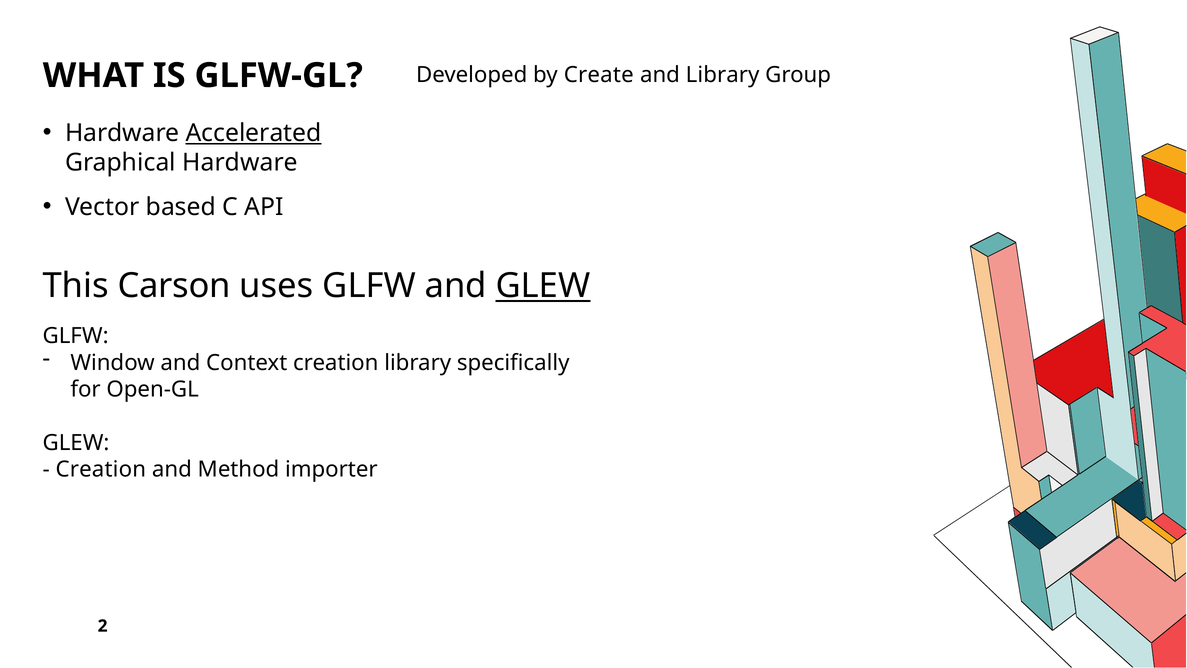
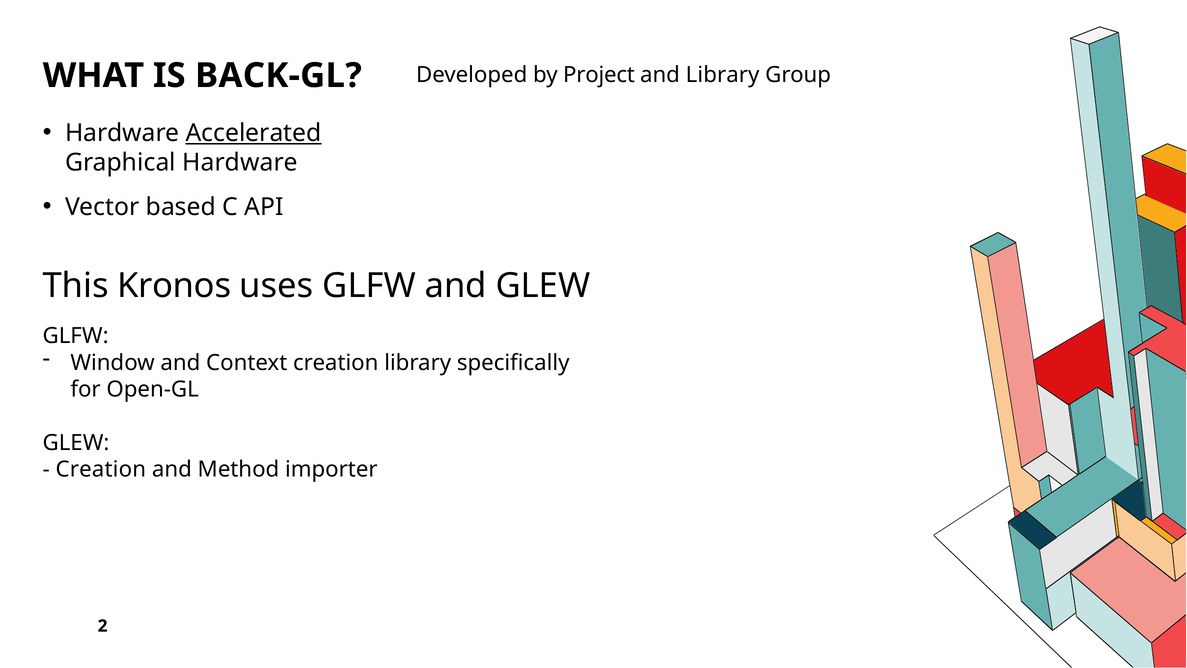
Create: Create -> Project (599, 75)
GLFW-GL: GLFW-GL -> BACK-GL (278, 76)
Carson: Carson -> Kronos (174, 286)
GLEW underline: present -> none (543, 286)
